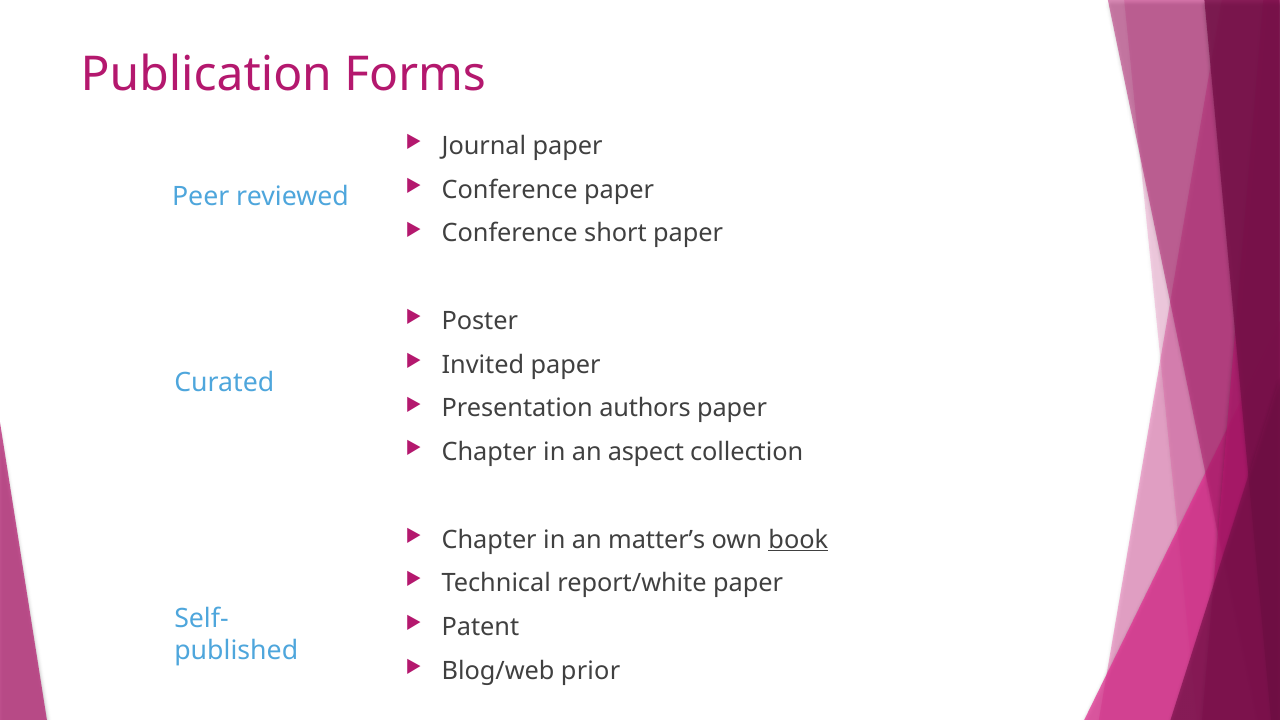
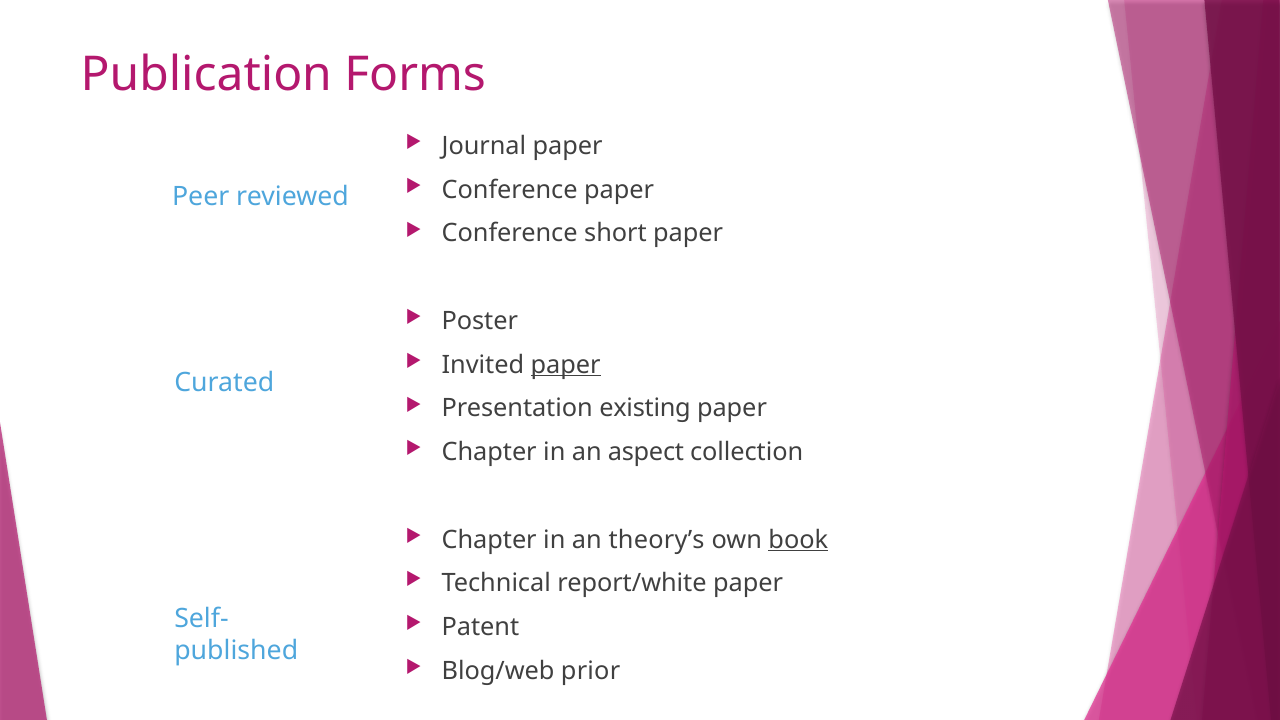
paper underline: none -> present (566, 365)
authors: authors -> existing (645, 408)
matter’s: matter’s -> theory’s (657, 540)
